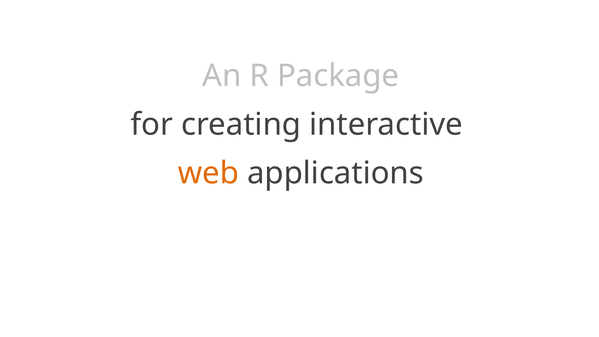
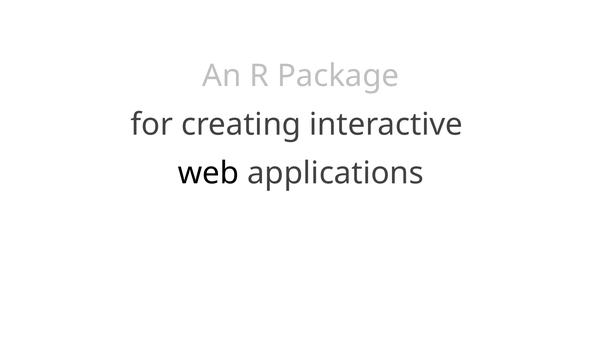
web colour: orange -> black (208, 173)
